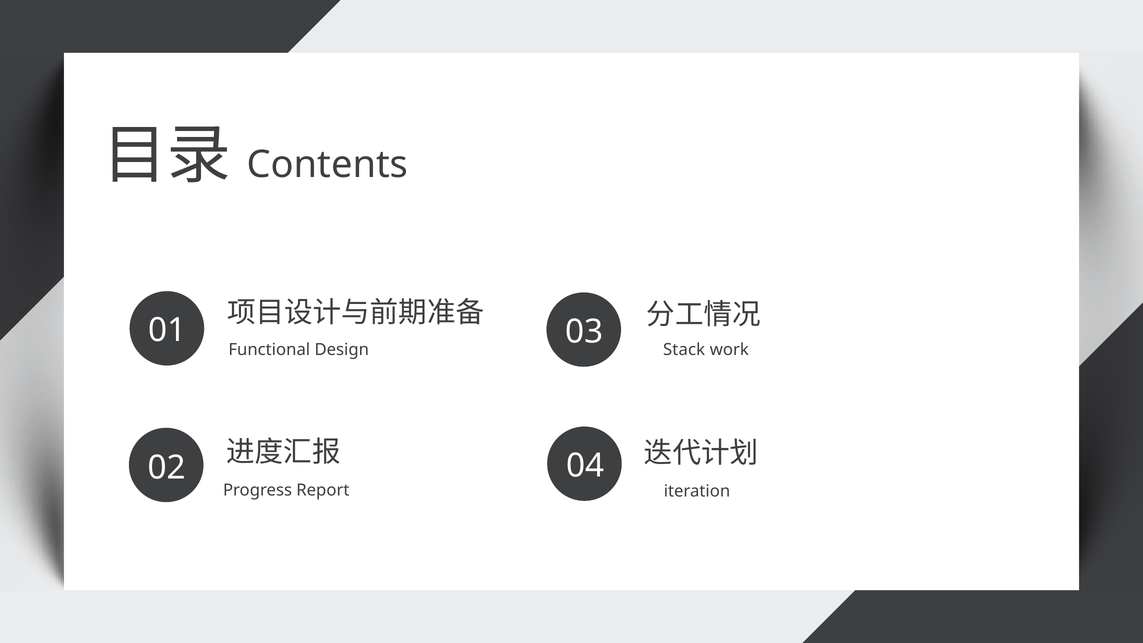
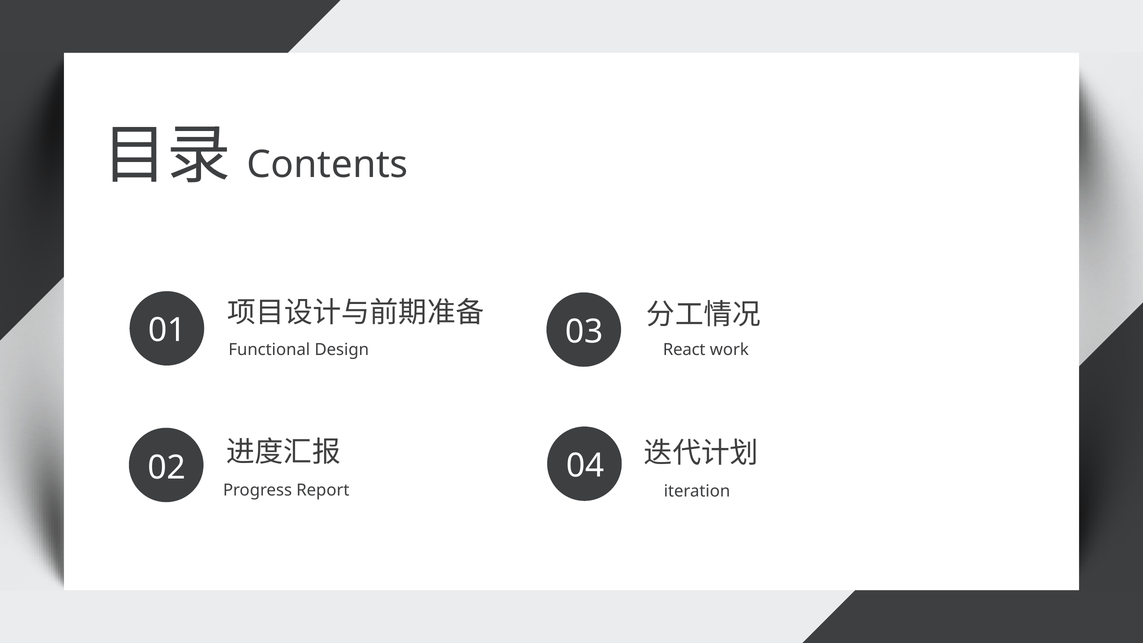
Stack: Stack -> React (684, 350)
